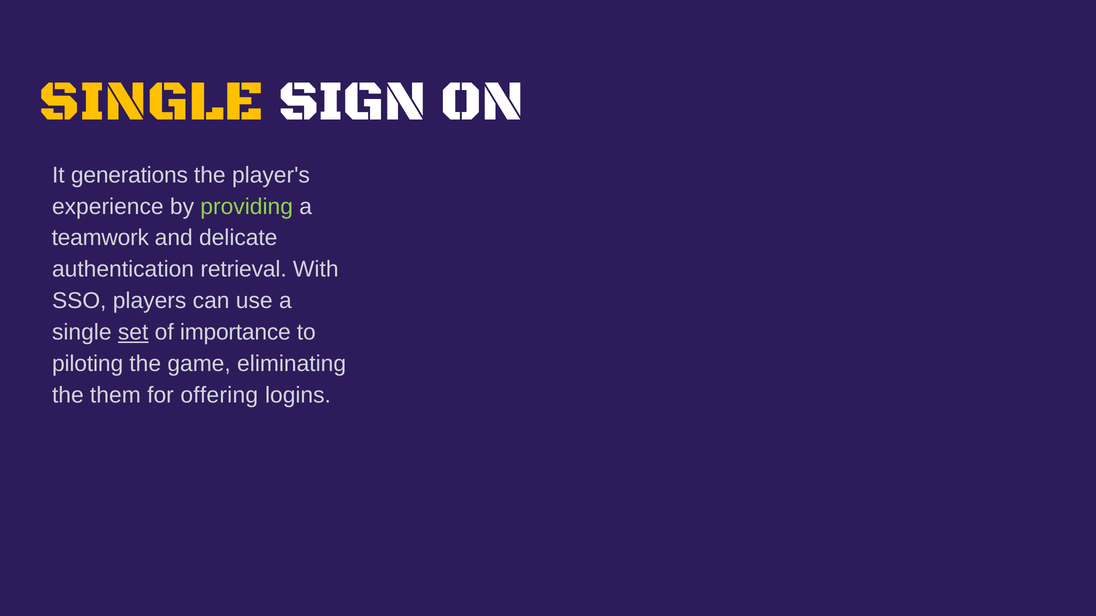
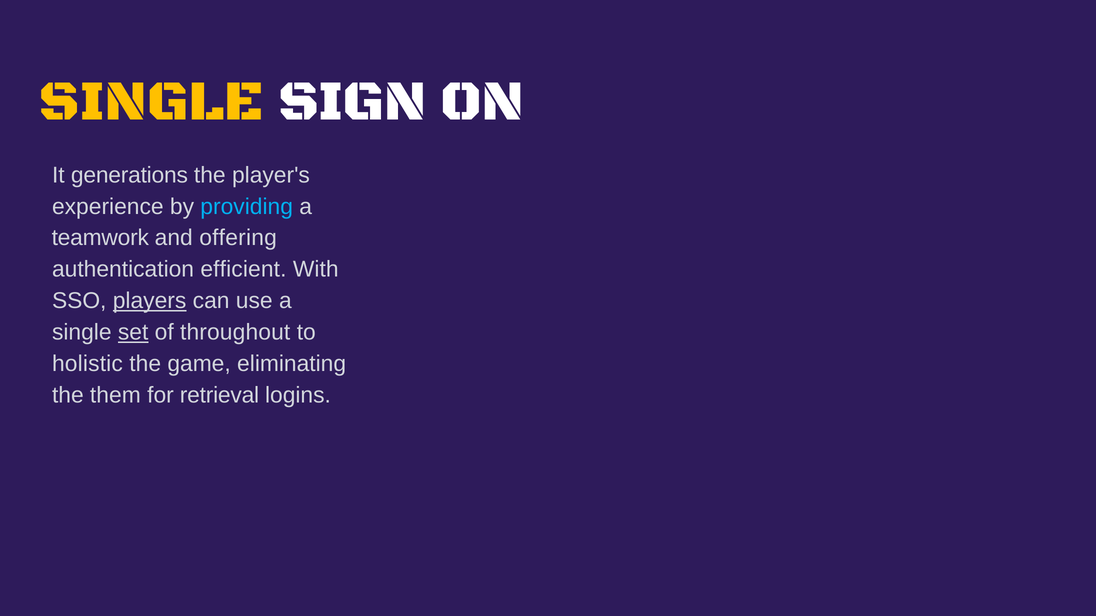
providing colour: light green -> light blue (247, 207)
delicate: delicate -> offering (238, 238)
retrieval: retrieval -> efficient (243, 270)
players underline: none -> present (150, 301)
importance: importance -> throughout (235, 333)
piloting: piloting -> holistic (87, 364)
offering: offering -> retrieval (220, 396)
